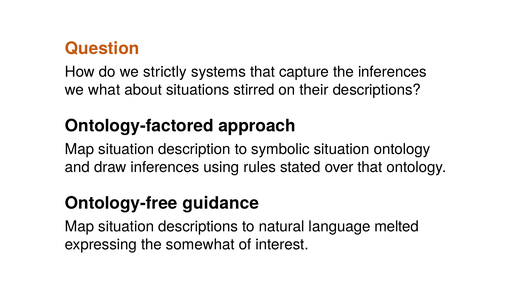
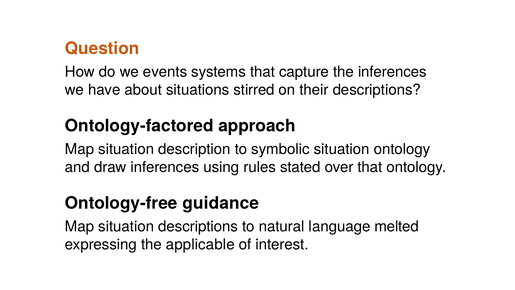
strictly: strictly -> events (165, 72)
what: what -> have (104, 90)
somewhat: somewhat -> applicable (200, 244)
